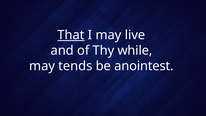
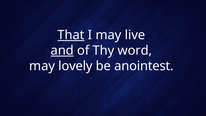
and underline: none -> present (62, 50)
while: while -> word (135, 50)
tends: tends -> lovely (75, 66)
